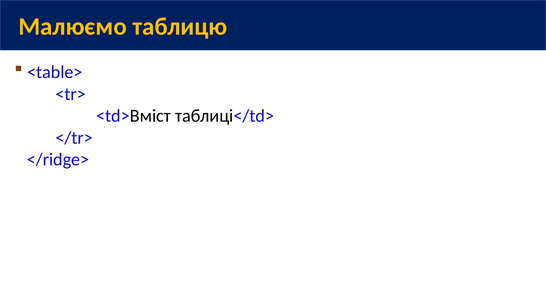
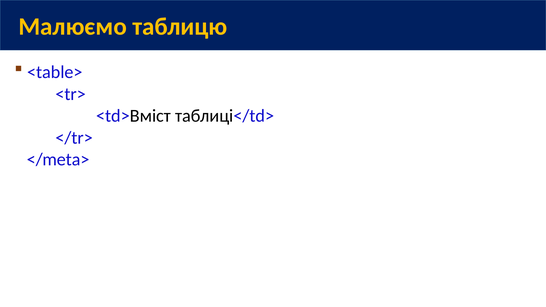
</ridge>: </ridge> -> </meta> (58, 160)
